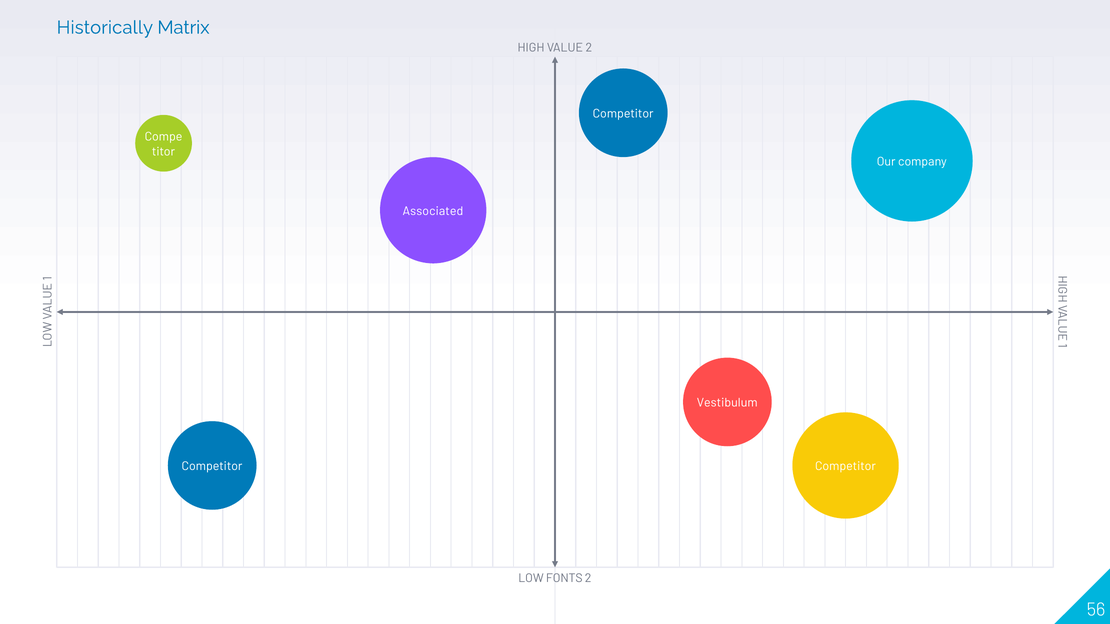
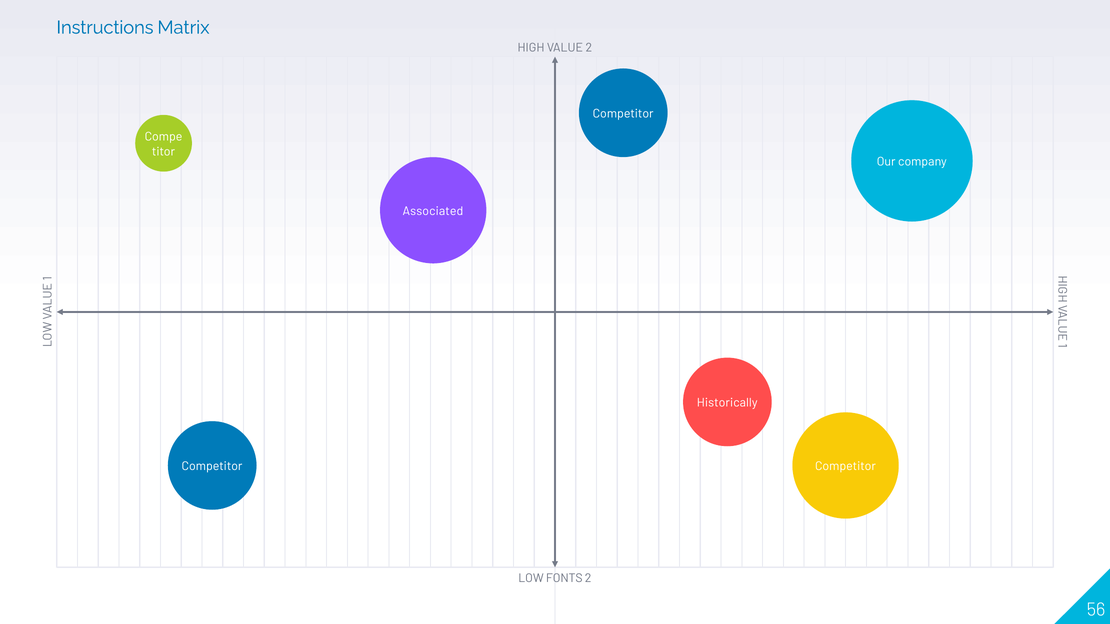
Historically: Historically -> Instructions (105, 28)
Vestibulum: Vestibulum -> Historically (727, 403)
